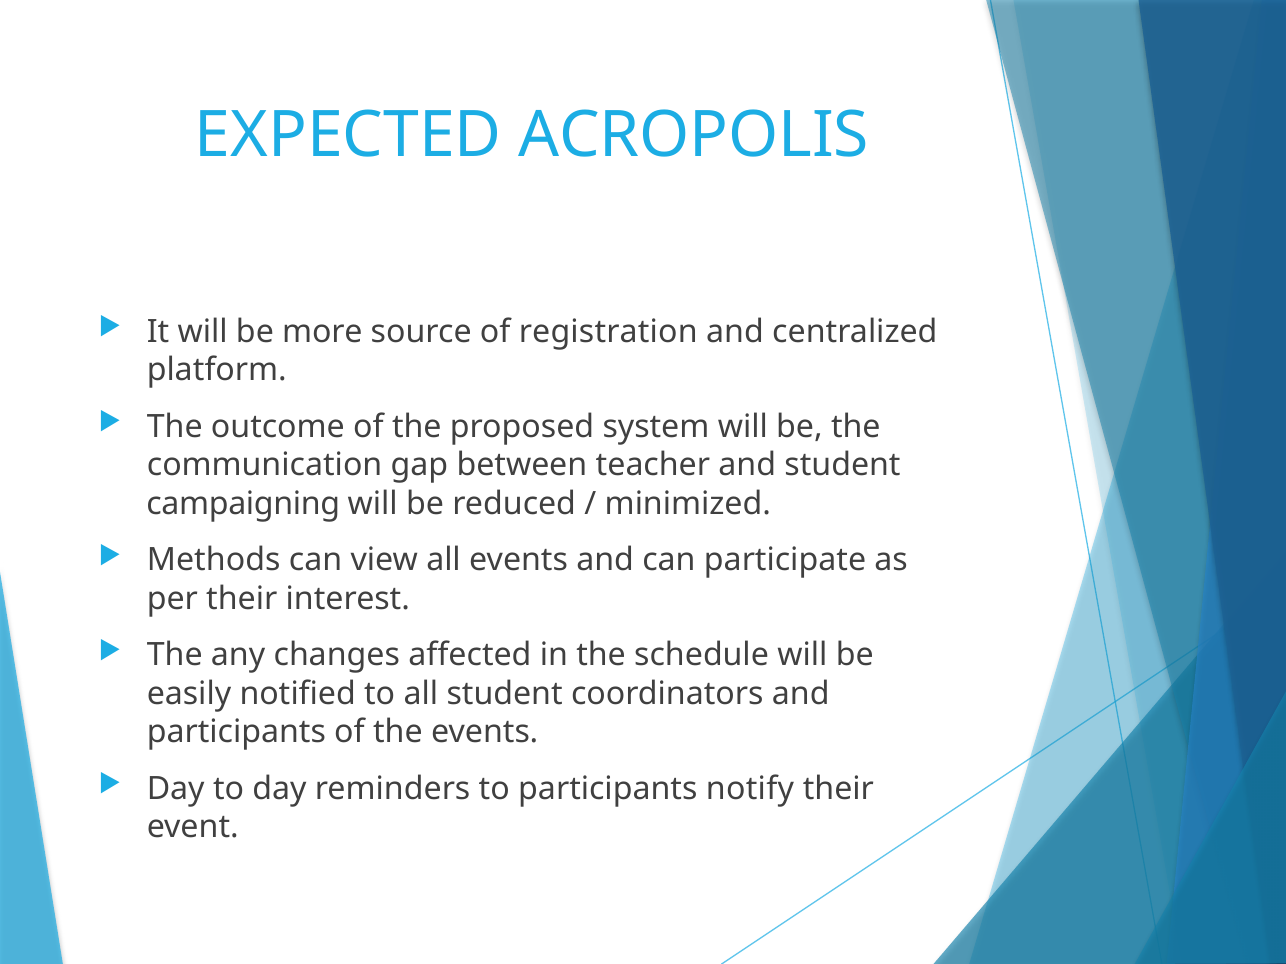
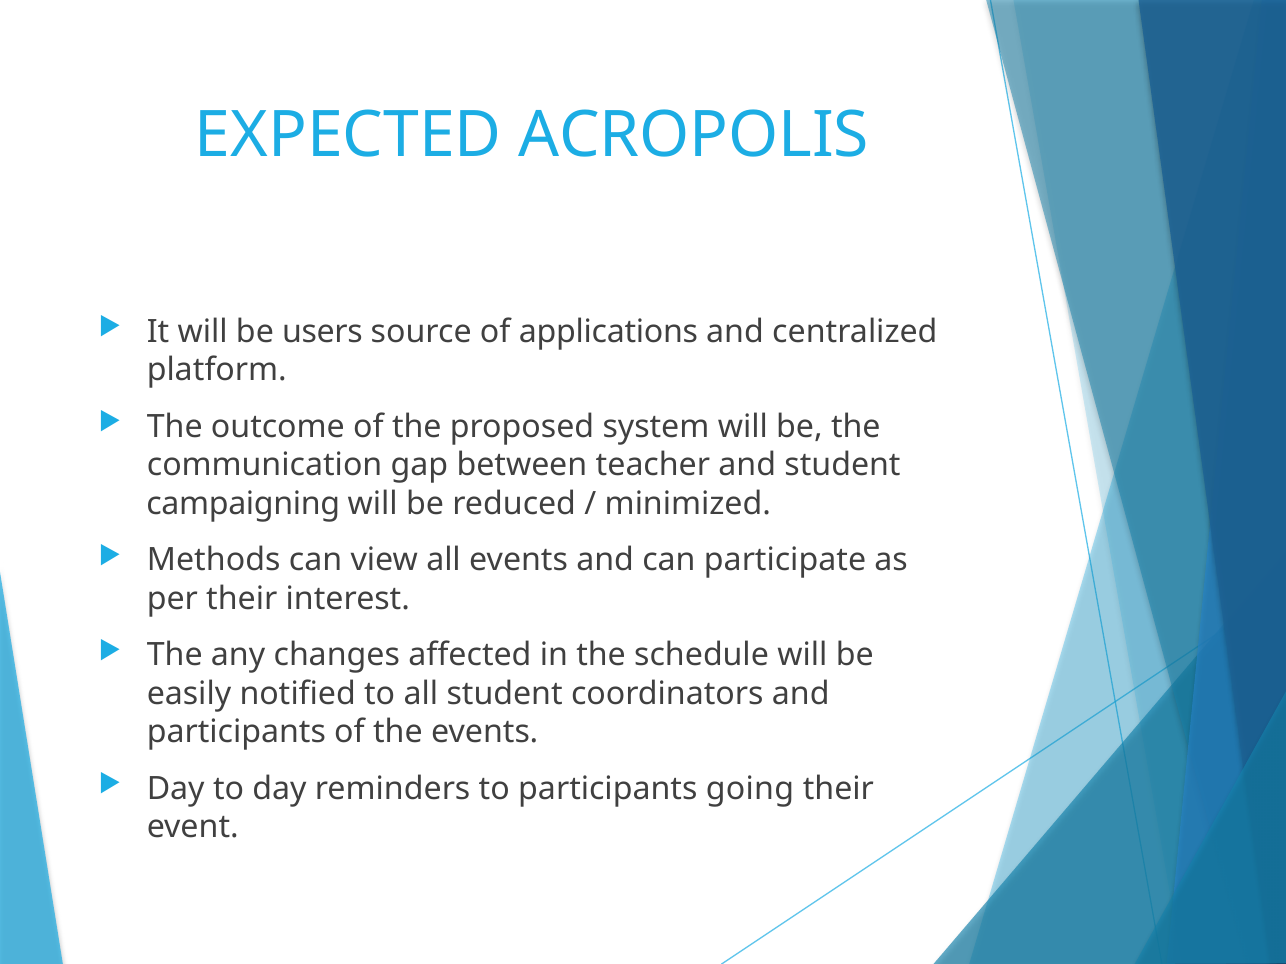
more: more -> users (322, 332)
registration: registration -> applications (608, 332)
notify: notify -> going (750, 789)
